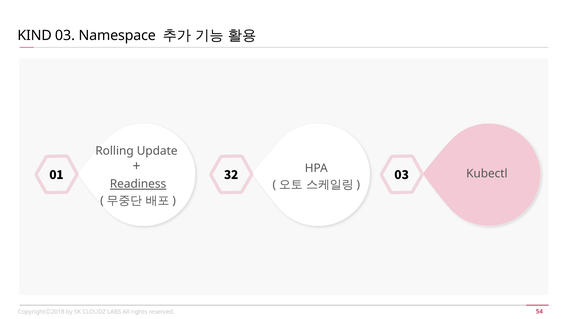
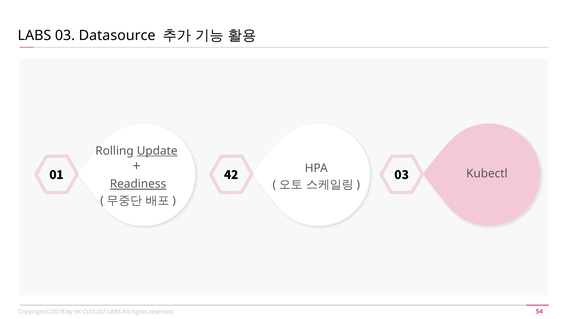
KIND: KIND -> LABS (34, 35)
Namespace: Namespace -> Datasource (117, 35)
Update underline: none -> present (157, 151)
32: 32 -> 42 (231, 176)
